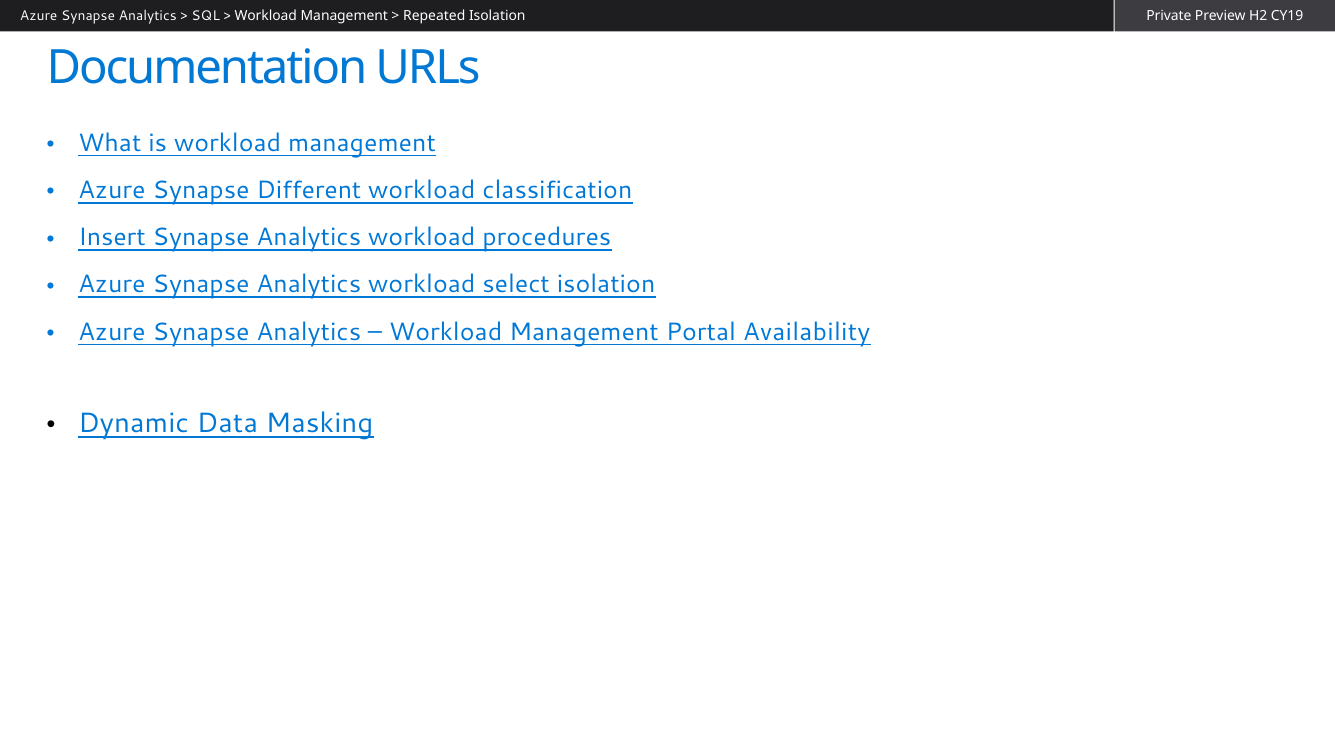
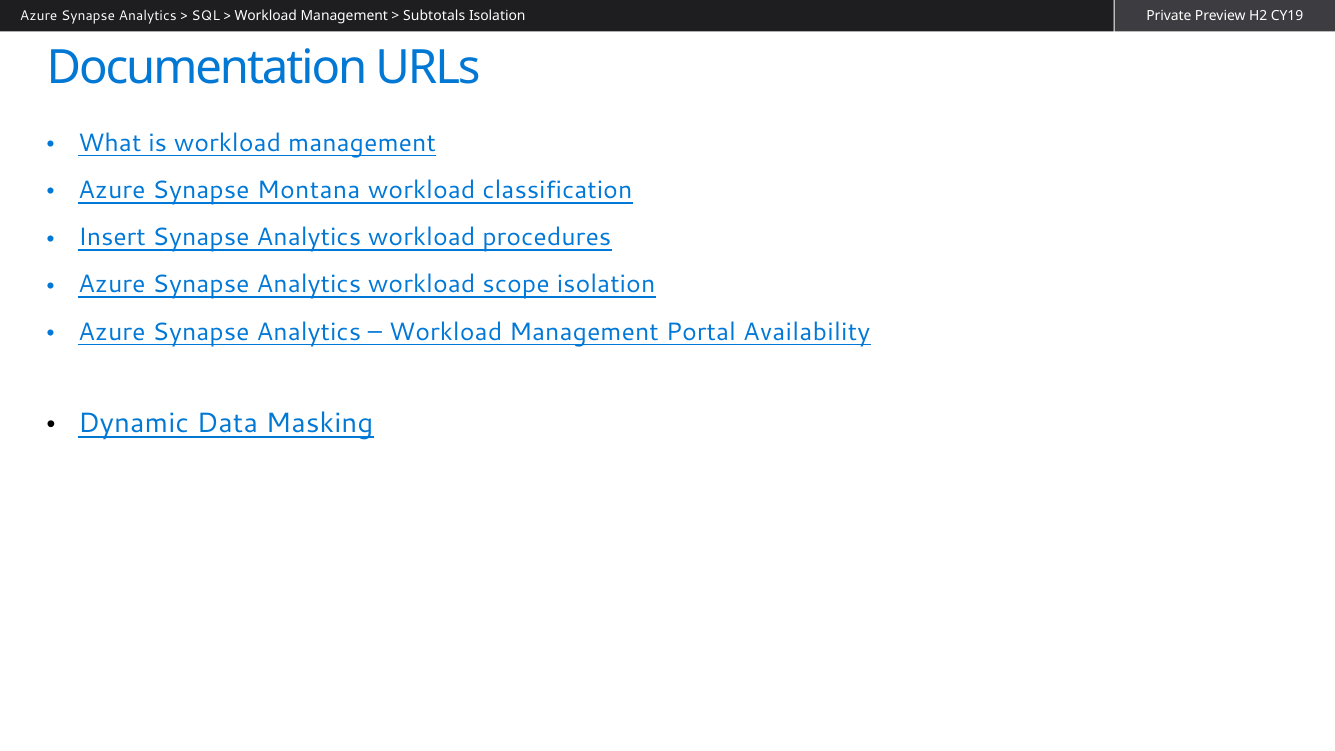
Repeated: Repeated -> Subtotals (434, 16)
Different: Different -> Montana (309, 190)
select: select -> scope (516, 285)
